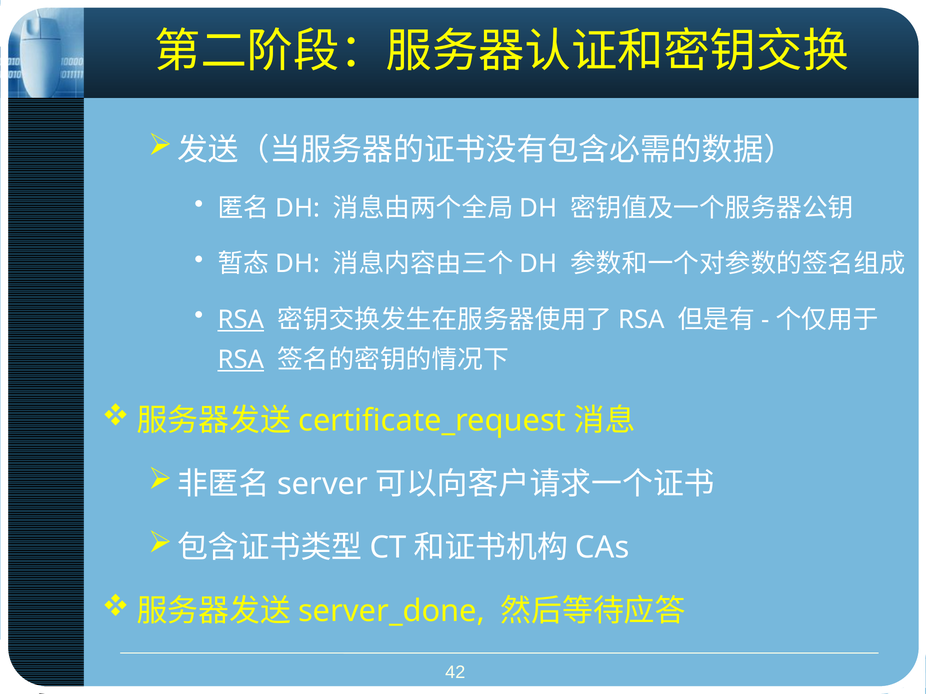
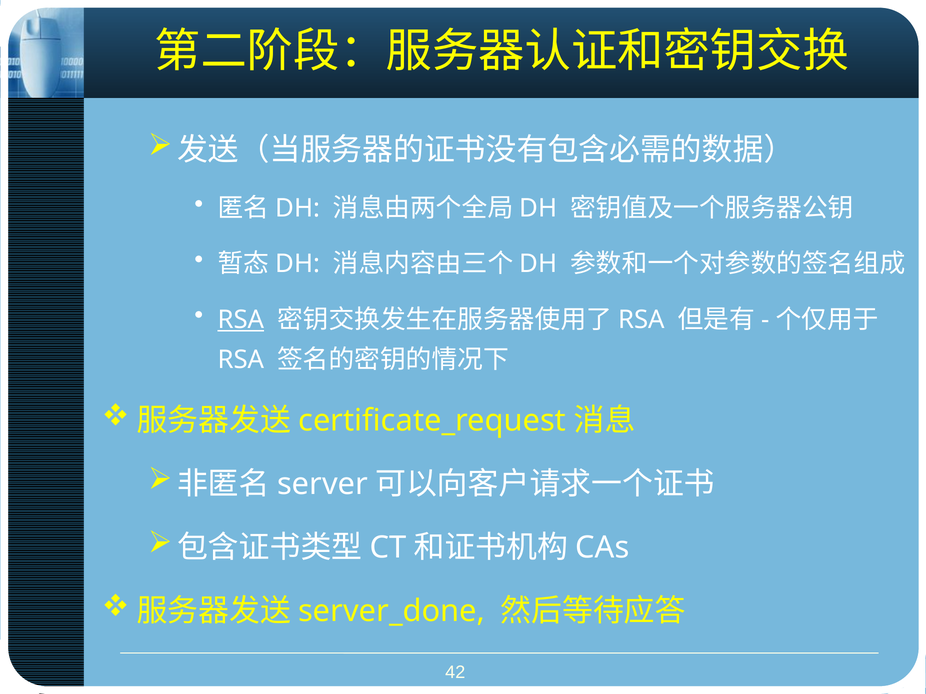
RSA underline: present -> none (241, 360)
